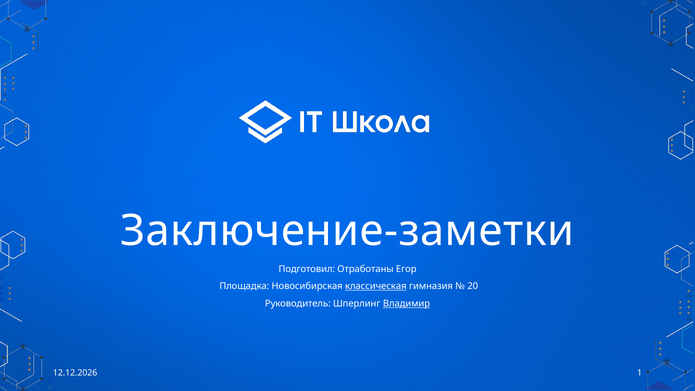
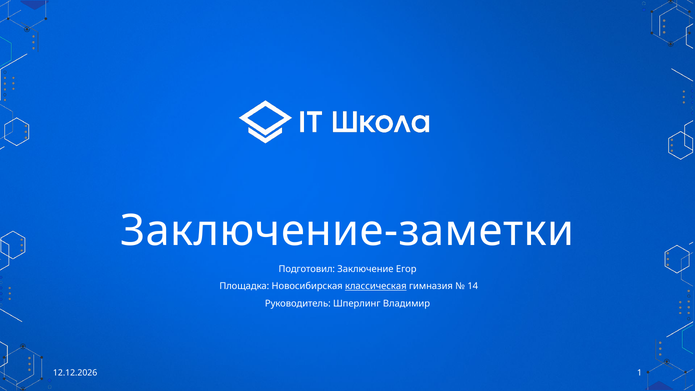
Отработаны: Отработаны -> Заключение (365, 269)
20: 20 -> 14 (473, 286)
Владимир underline: present -> none (406, 304)
